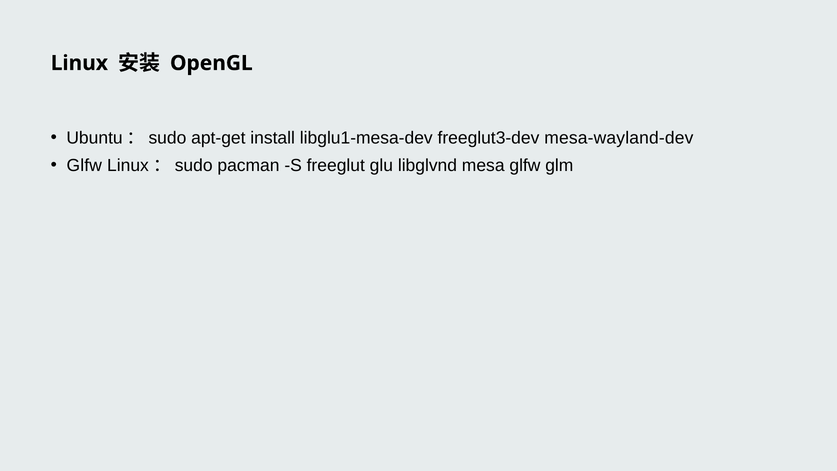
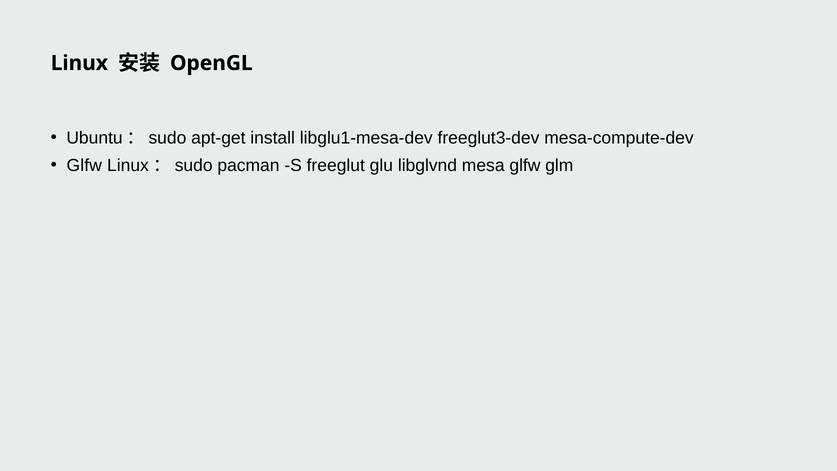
mesa-wayland-dev: mesa-wayland-dev -> mesa-compute-dev (619, 138)
